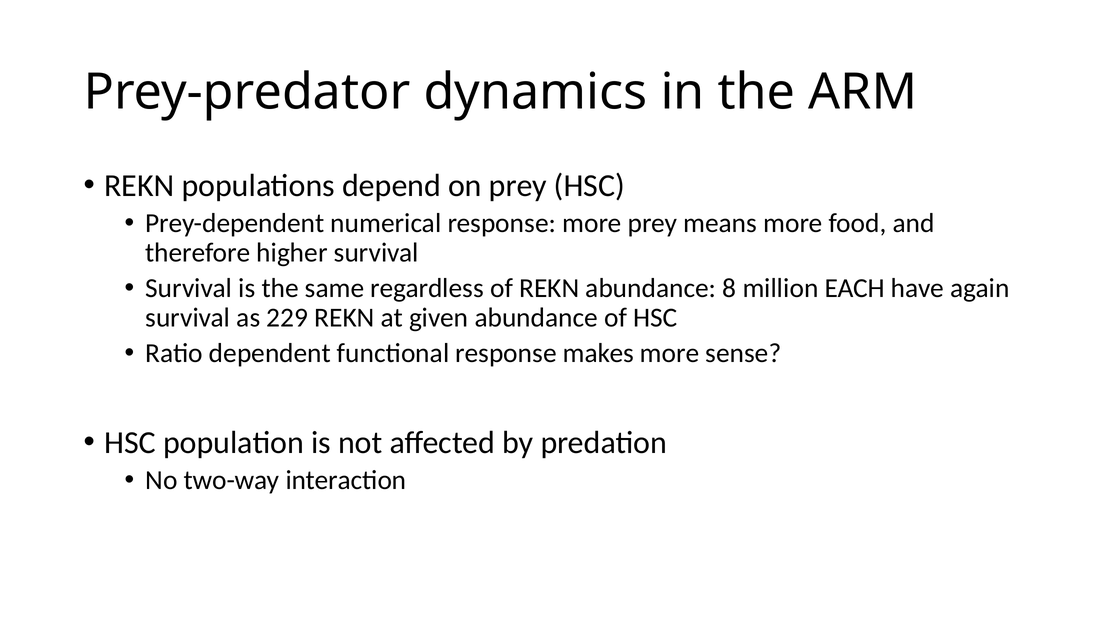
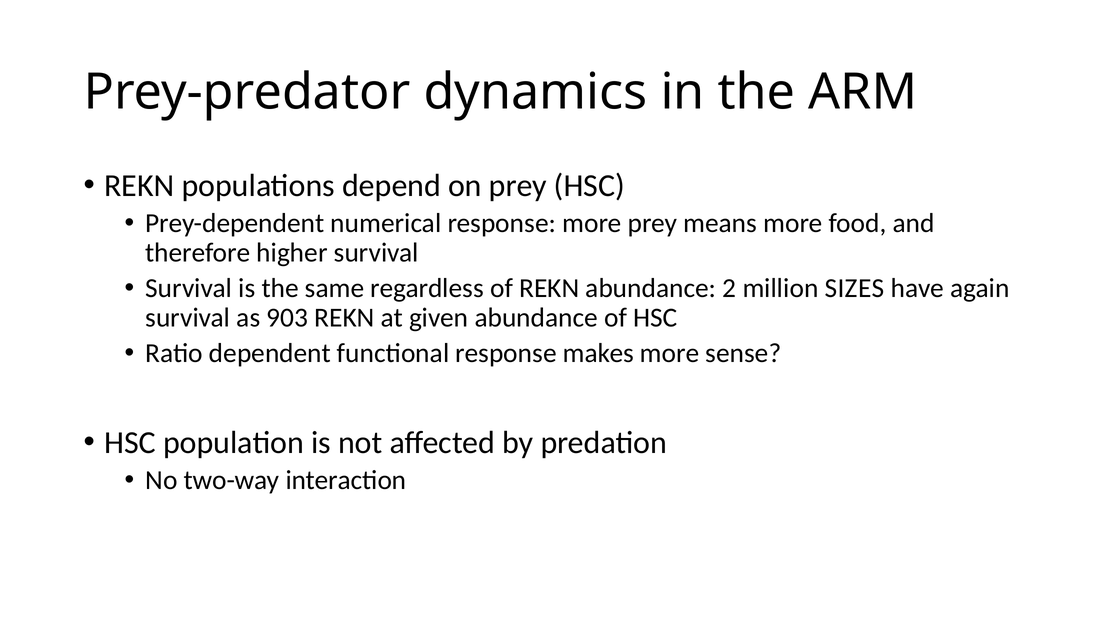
8: 8 -> 2 (729, 288)
EACH: EACH -> SIZES (855, 288)
229: 229 -> 903 (287, 318)
